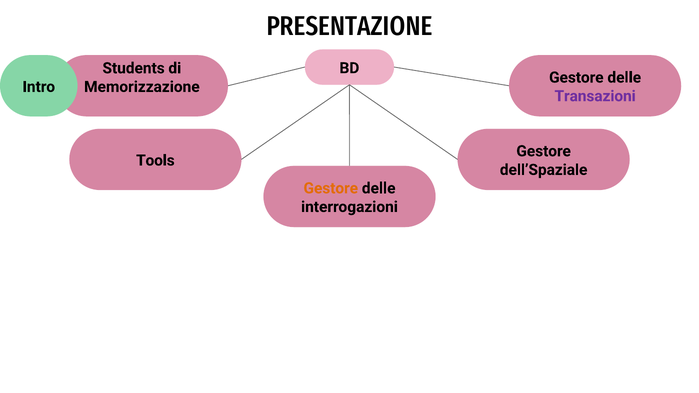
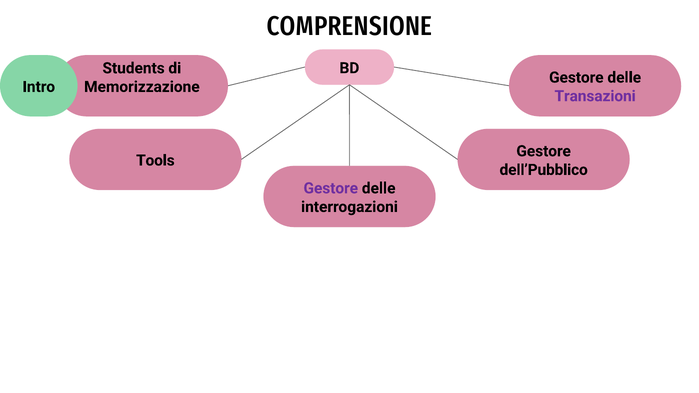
PRESENTAZIONE: PRESENTAZIONE -> COMPRENSIONE (349, 26)
dell’Spaziale: dell’Spaziale -> dell’Pubblico (544, 170)
Gestore colour: orange -> purple (331, 188)
